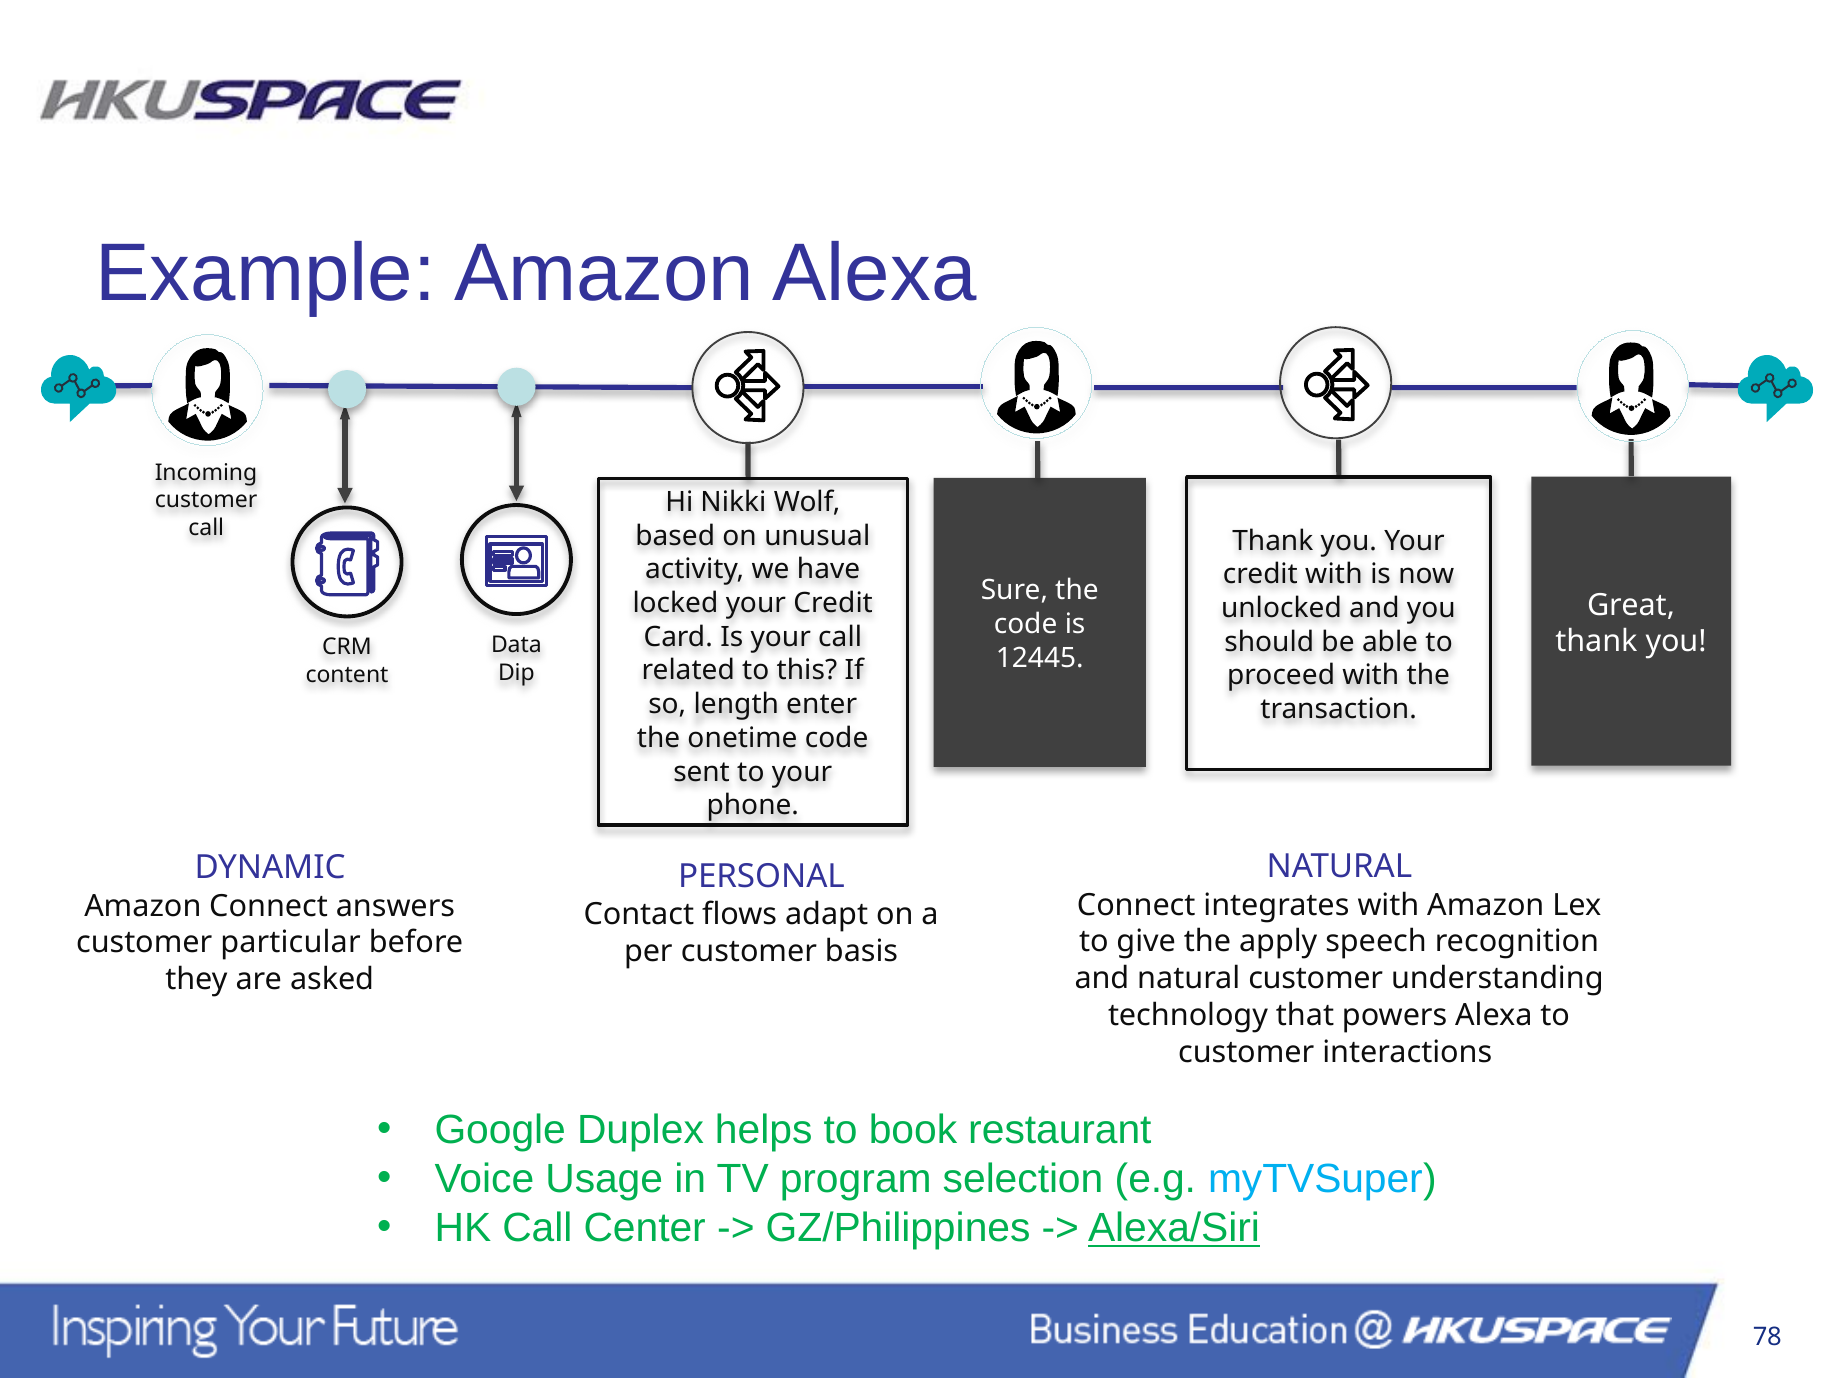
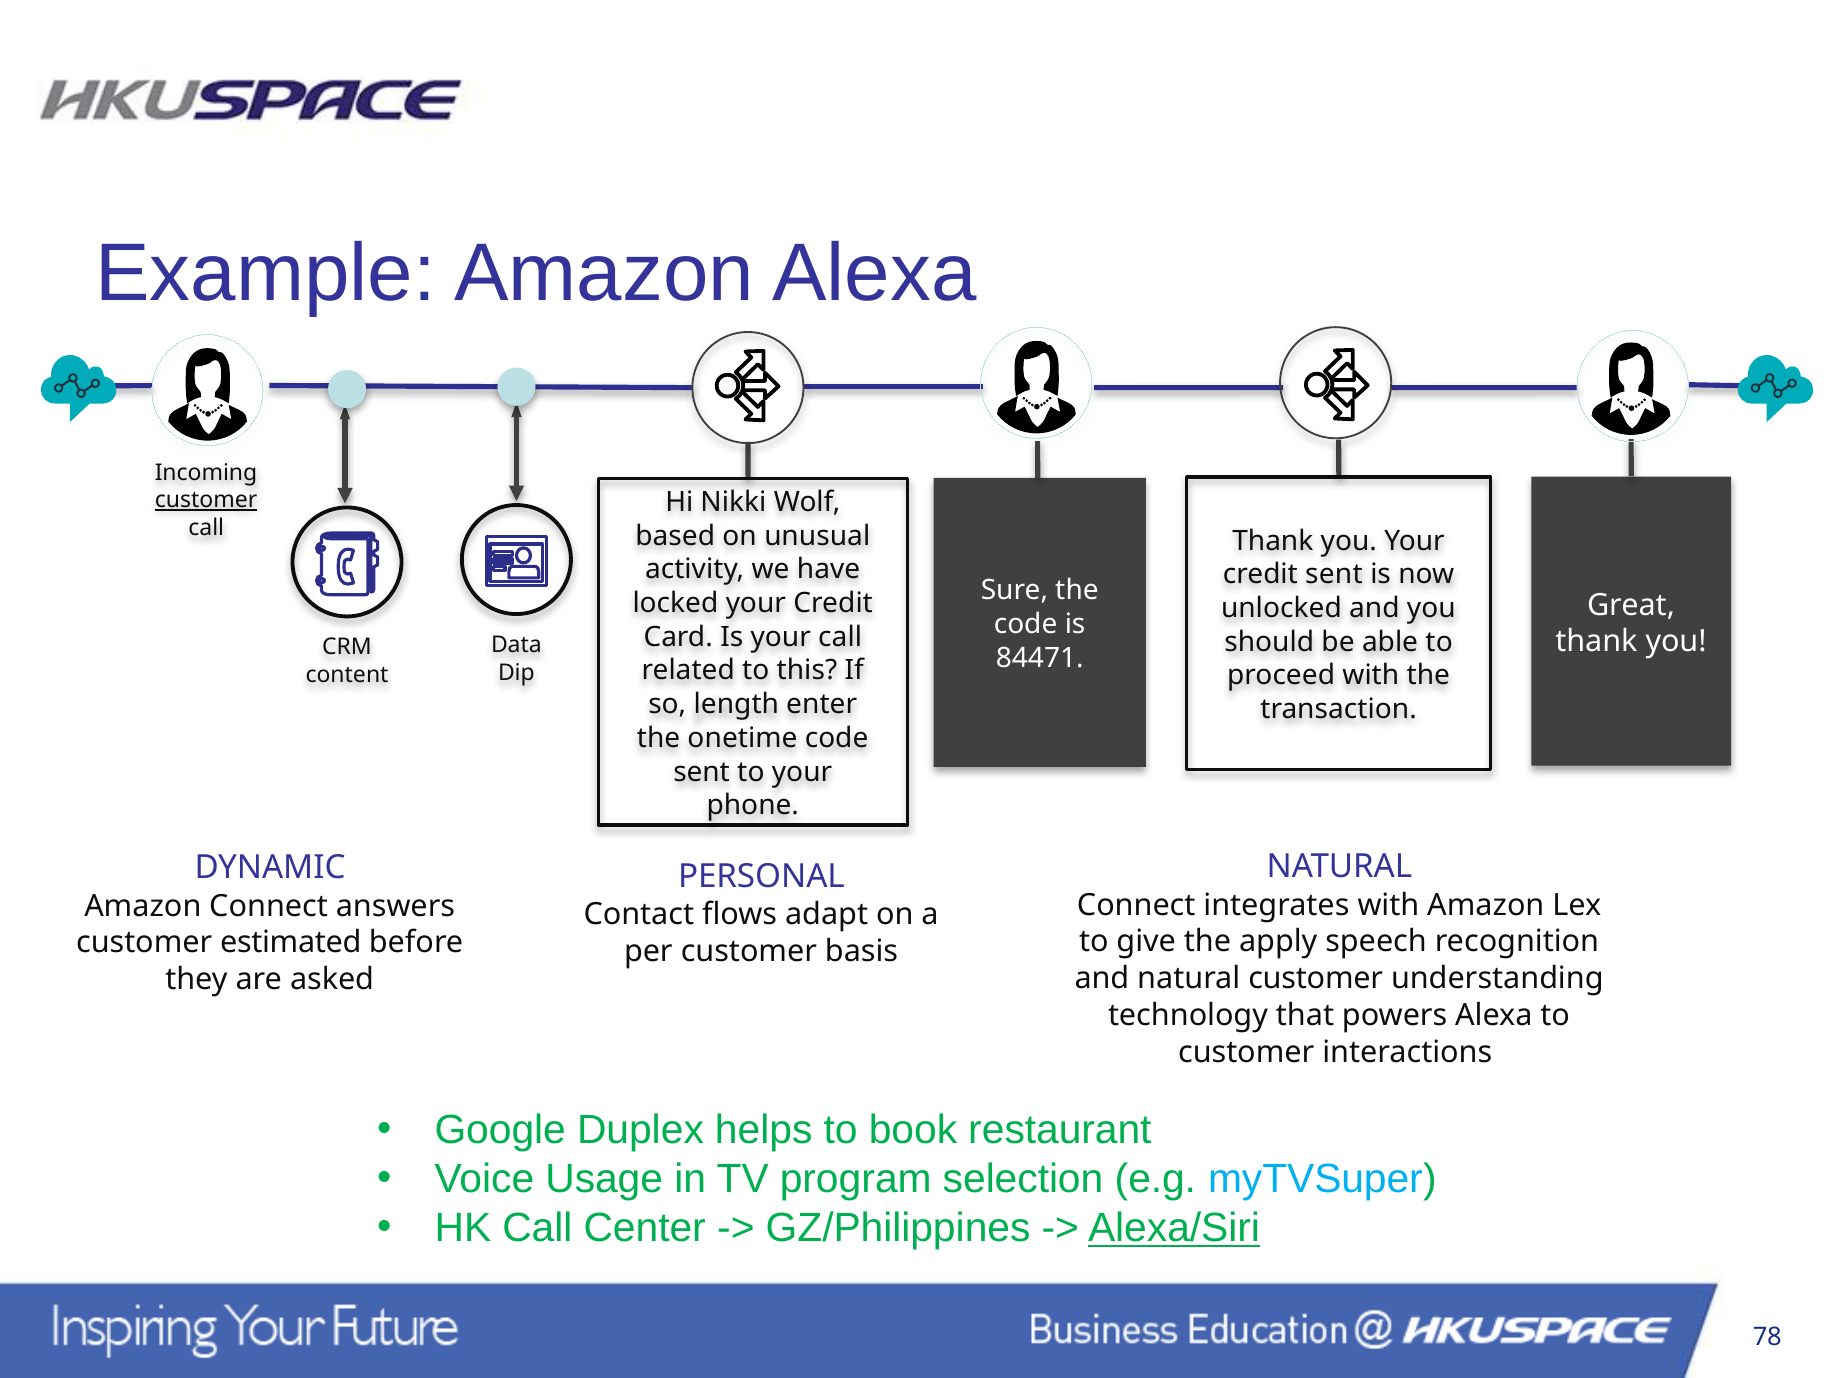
customer underline: none -> present (206, 500)
credit with: with -> sent (1334, 575)
12445: 12445 -> 84471 (1040, 658)
particular: particular -> estimated (291, 943)
